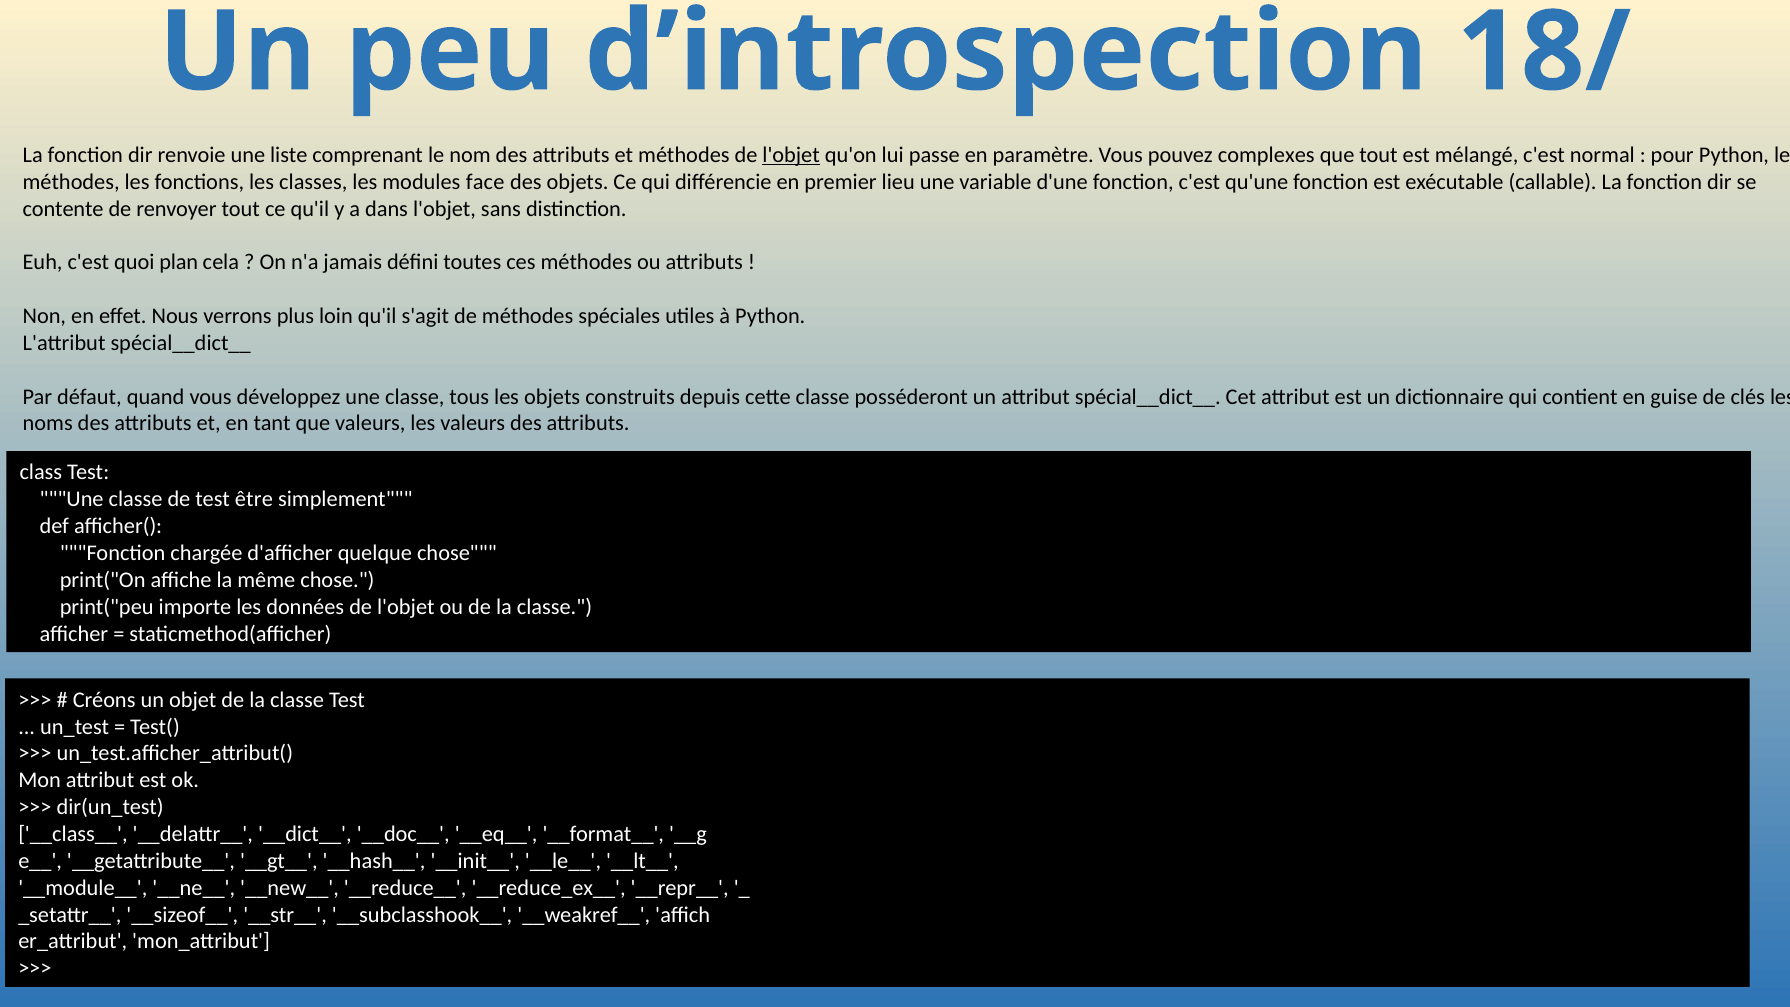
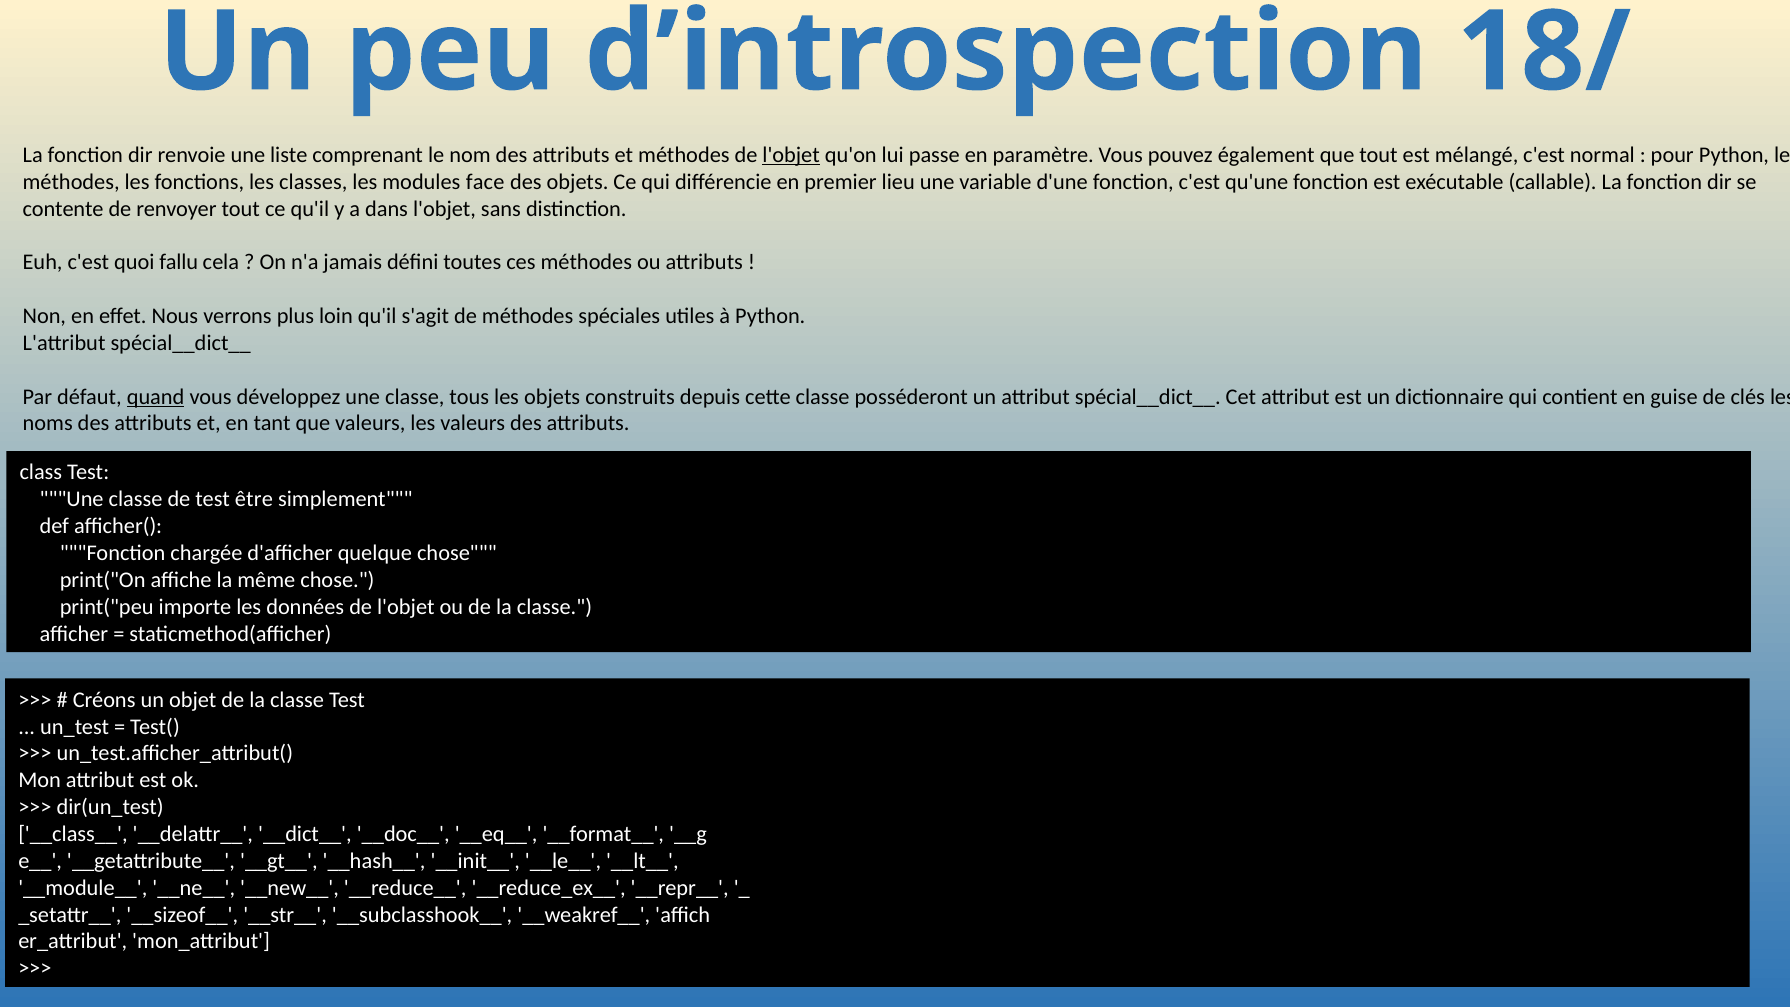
complexes: complexes -> également (1266, 155)
plan: plan -> fallu (179, 262)
quand underline: none -> present (156, 397)
